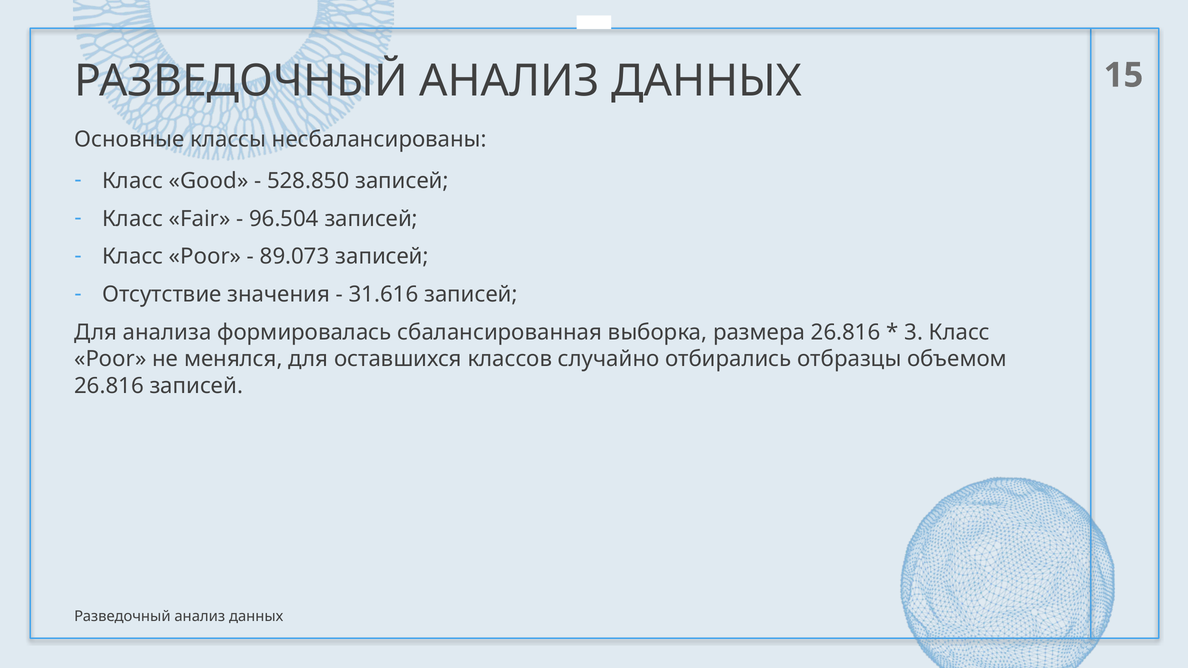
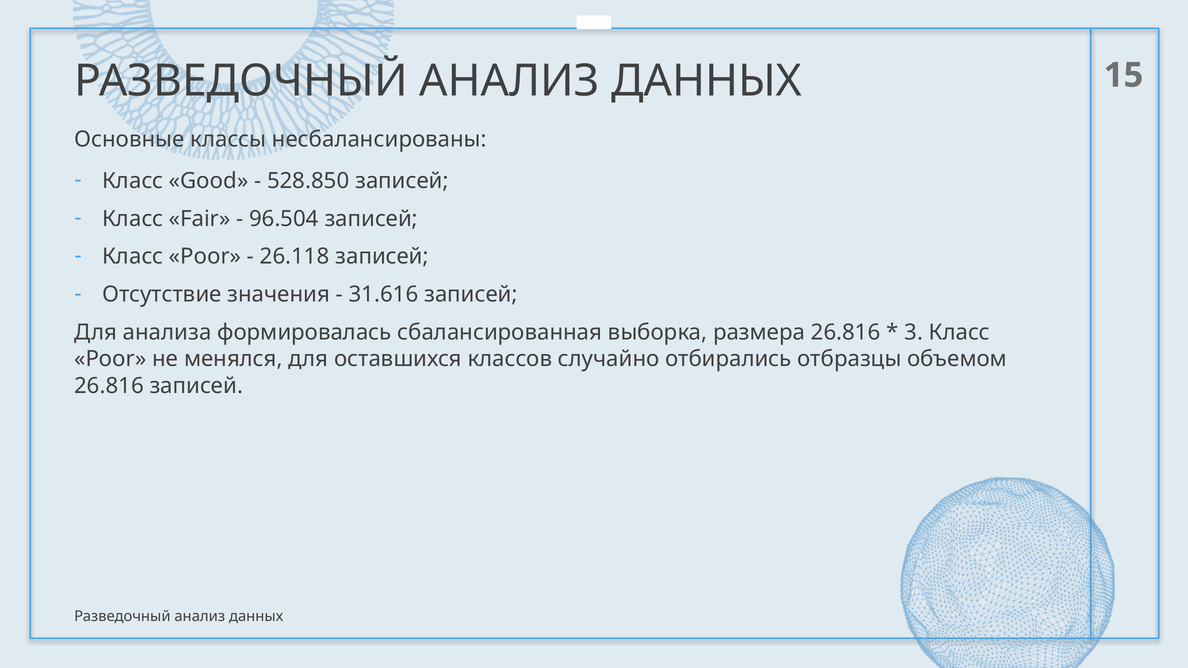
89.073: 89.073 -> 26.118 (295, 257)
